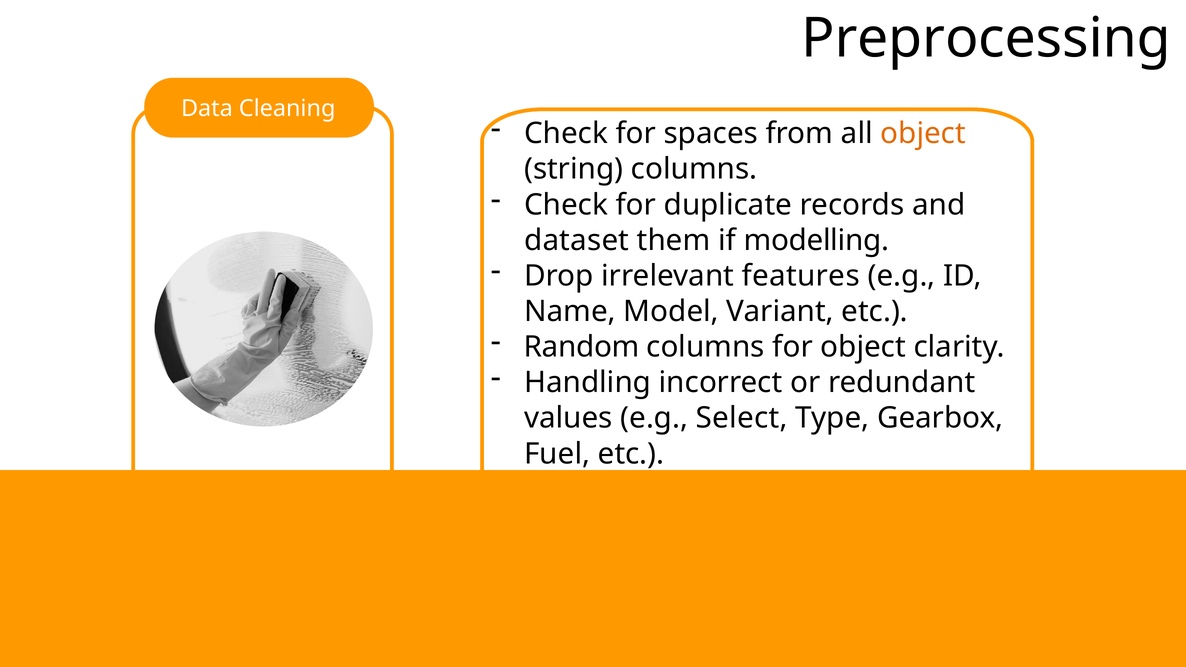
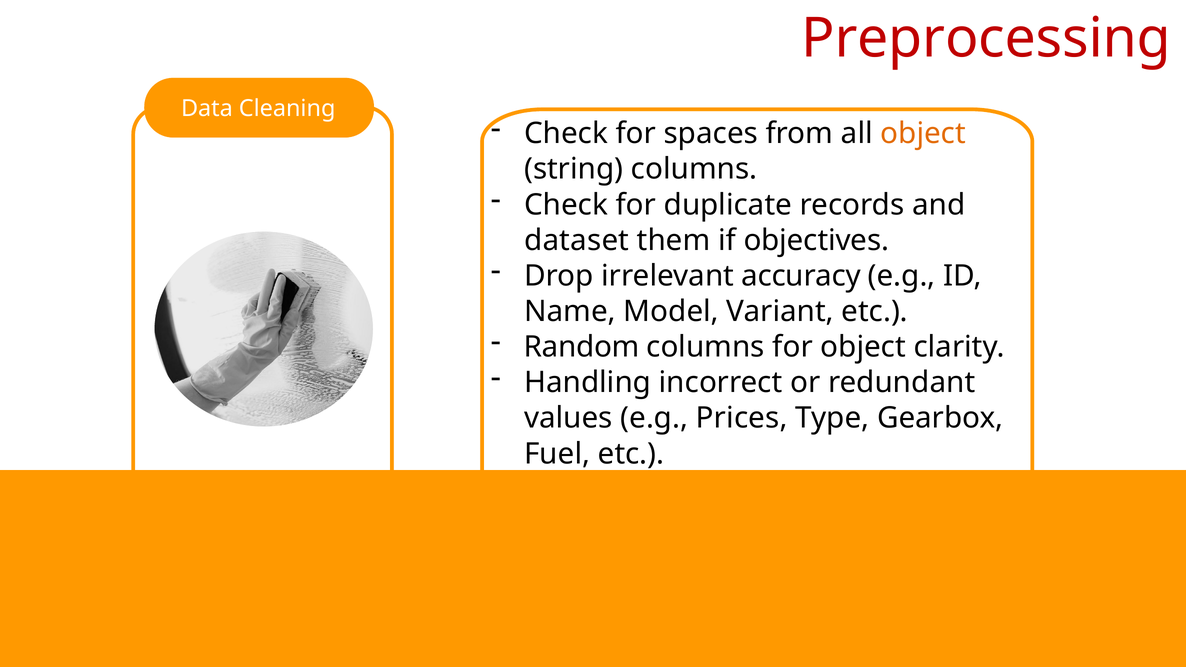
Preprocessing colour: black -> red (986, 39)
modelling: modelling -> objectives (816, 240)
features: features -> accuracy (801, 276)
Select: Select -> Prices (742, 418)
